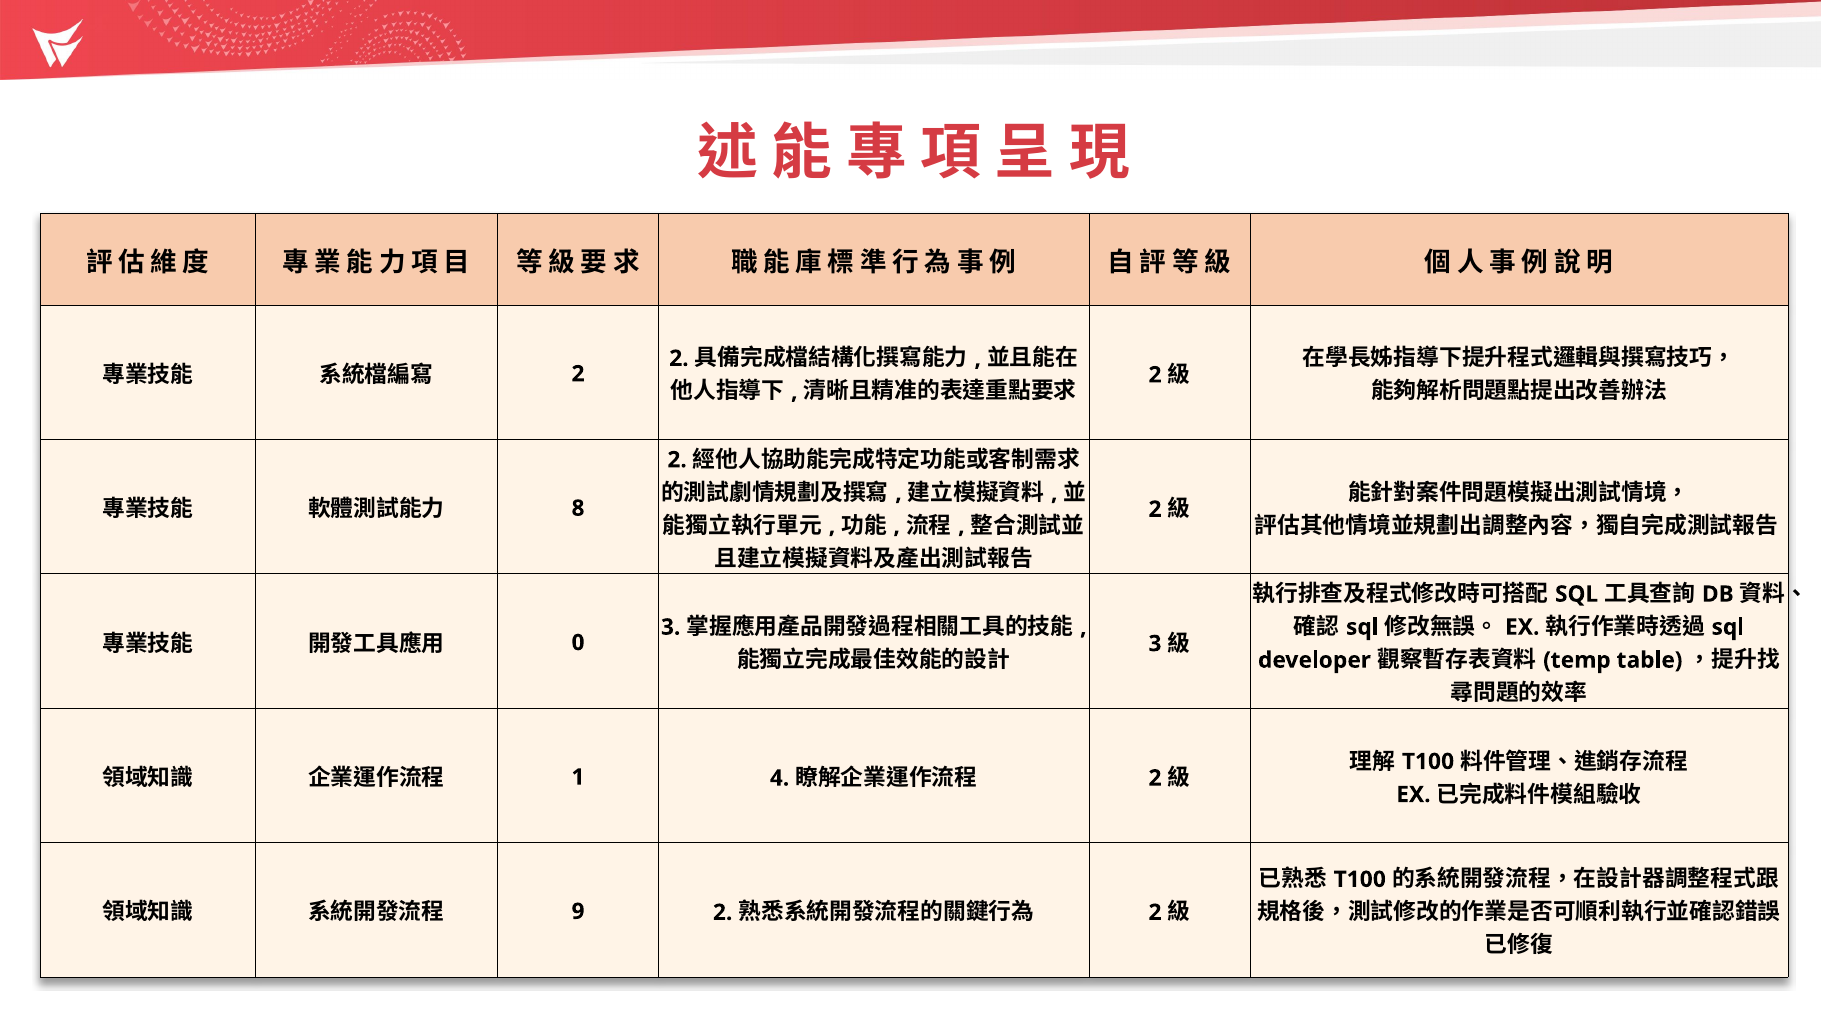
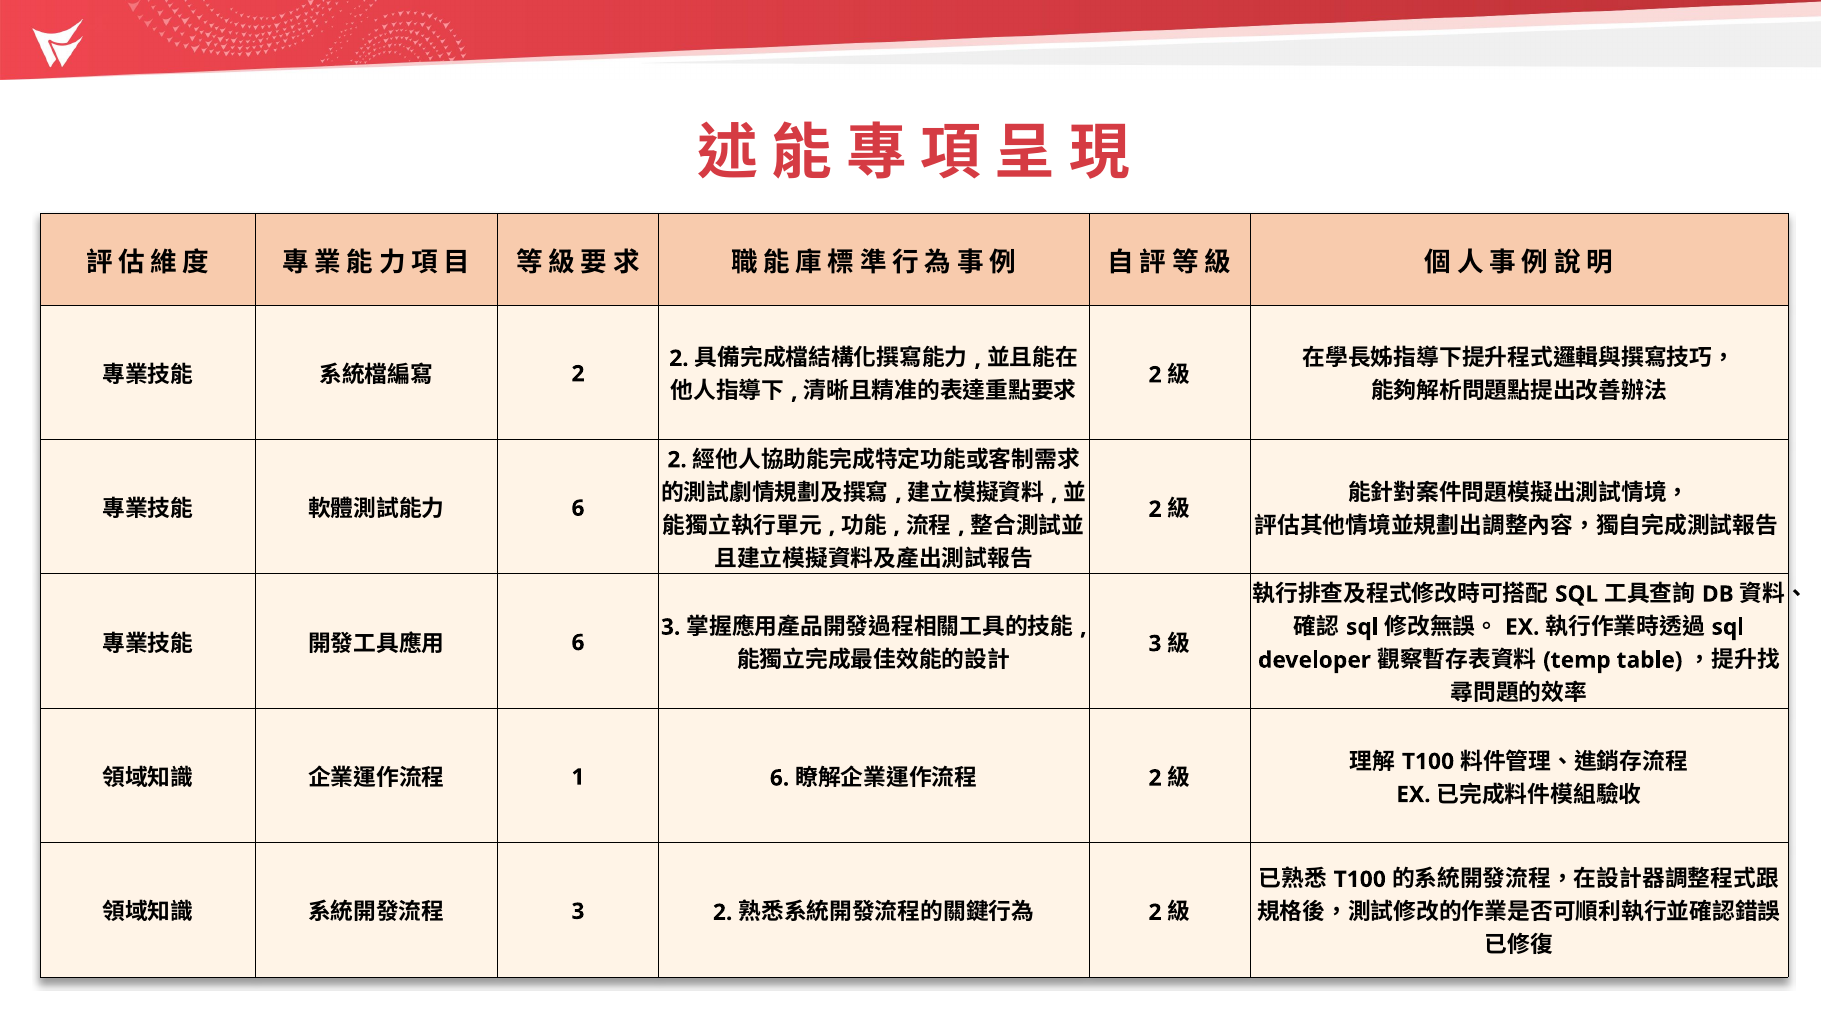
8: 8 -> 6 (578, 508)
0: 0 -> 6 (578, 643)
1 4: 4 -> 6 (780, 778)
9: 9 -> 3 (578, 912)
